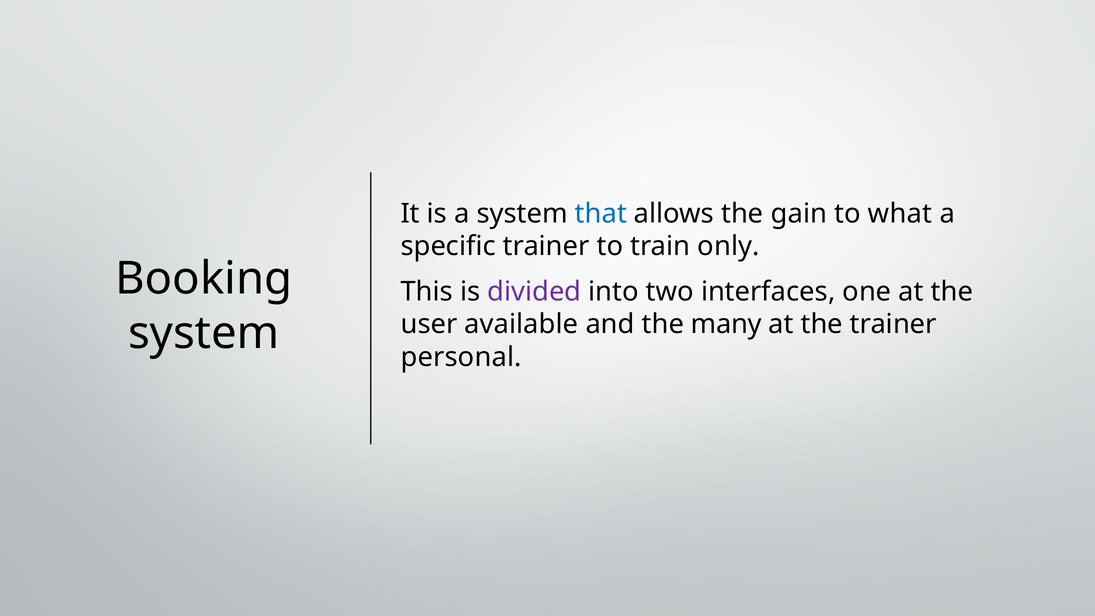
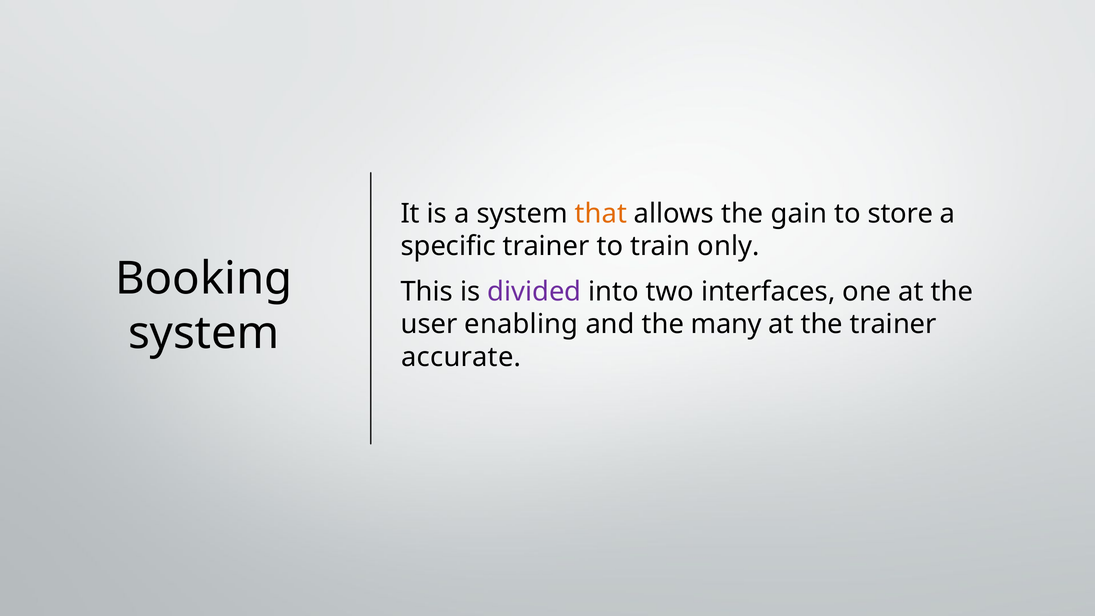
that colour: blue -> orange (601, 214)
what: what -> store (900, 214)
available: available -> enabling (521, 324)
personal: personal -> accurate (461, 357)
